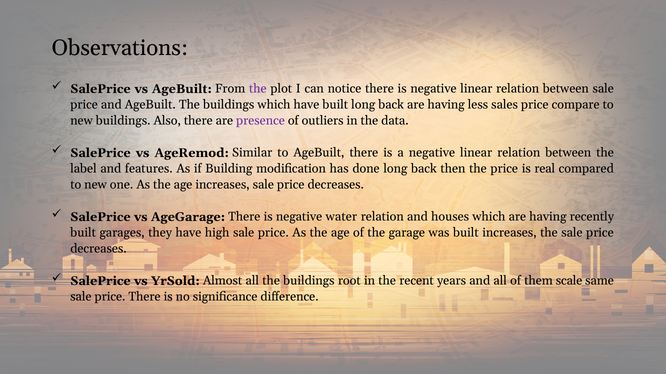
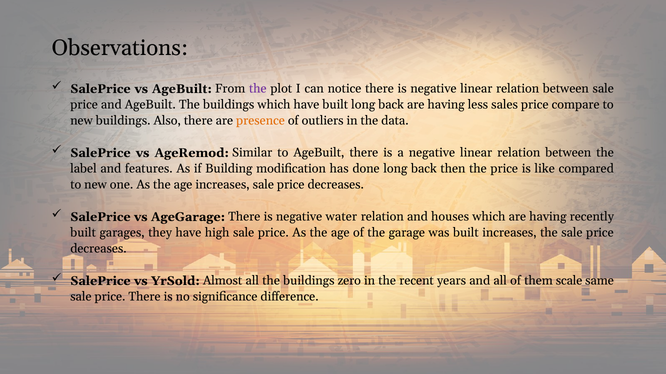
presence colour: purple -> orange (260, 121)
real: real -> like (545, 169)
root: root -> zero (349, 281)
